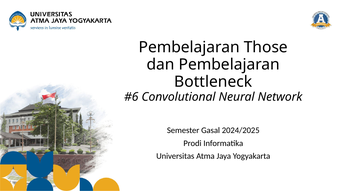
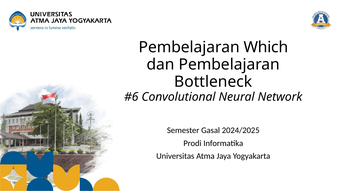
Those: Those -> Which (266, 47)
